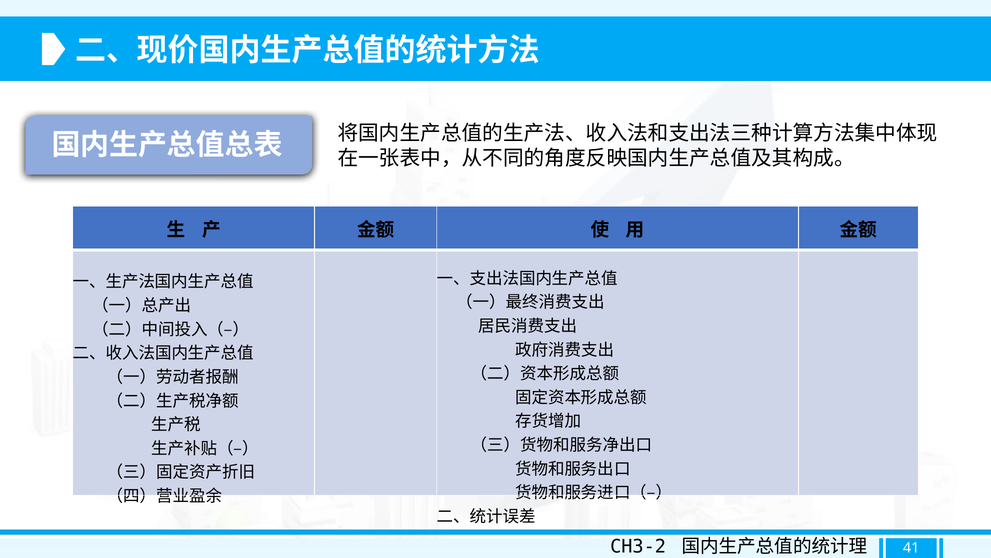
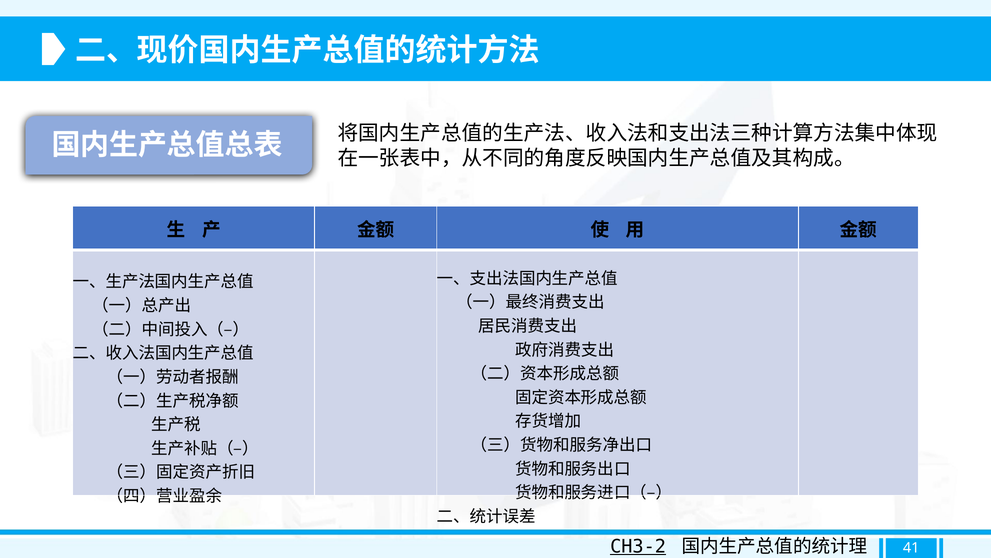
CH3-2 underline: none -> present (638, 546)
